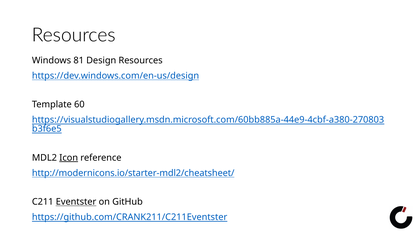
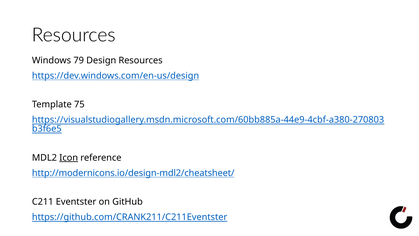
81: 81 -> 79 (79, 60)
60: 60 -> 75 (79, 104)
http://modernicons.io/starter-mdl2/cheatsheet/: http://modernicons.io/starter-mdl2/cheatsheet/ -> http://modernicons.io/design-mdl2/cheatsheet/ (133, 173)
Eventster underline: present -> none (76, 202)
